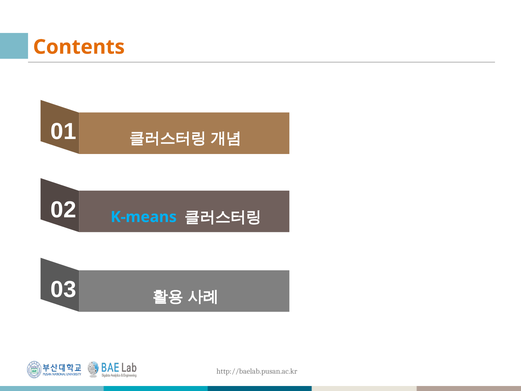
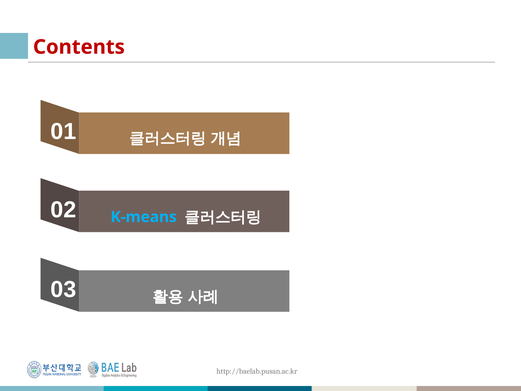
Contents colour: orange -> red (79, 47)
